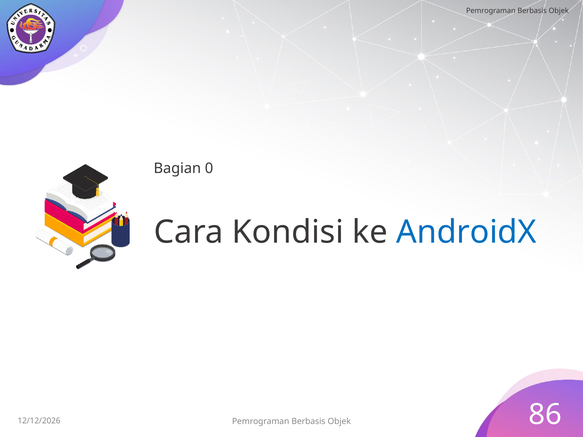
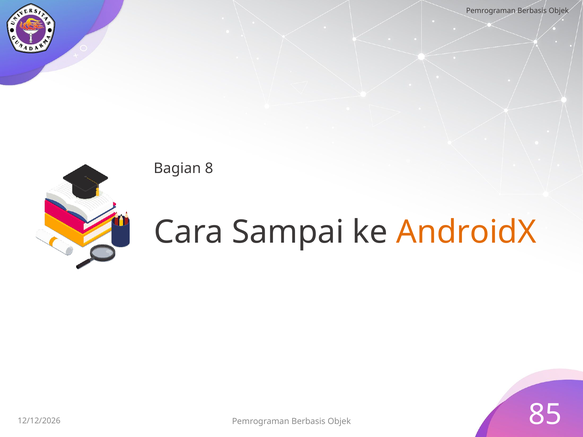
0: 0 -> 8 (209, 169)
Kondisi: Kondisi -> Sampai (288, 232)
AndroidX colour: blue -> orange (466, 232)
86: 86 -> 85 (545, 415)
